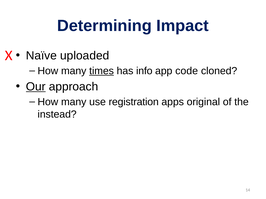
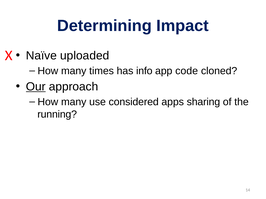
times underline: present -> none (102, 71)
registration: registration -> considered (134, 102)
original: original -> sharing (203, 102)
instead: instead -> running (57, 115)
